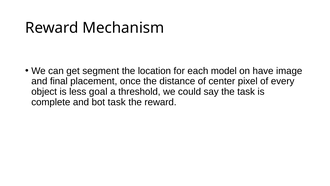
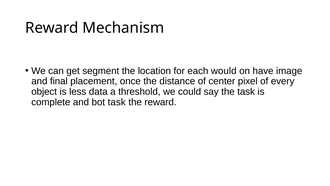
model: model -> would (224, 71)
goal: goal -> data (98, 91)
